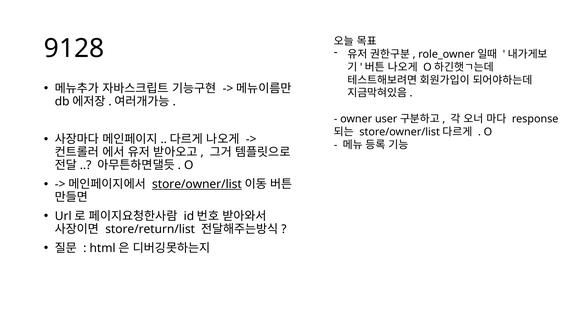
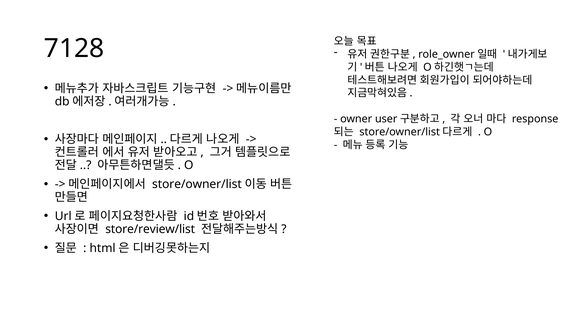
9128: 9128 -> 7128 (74, 48)
store/owner/list underline: present -> none (197, 184)
store/return/list: store/return/list -> store/review/list (150, 229)
